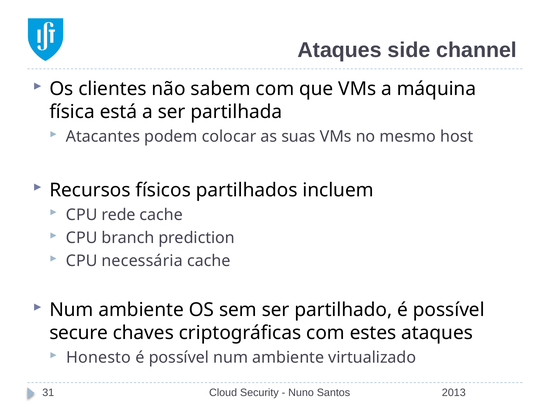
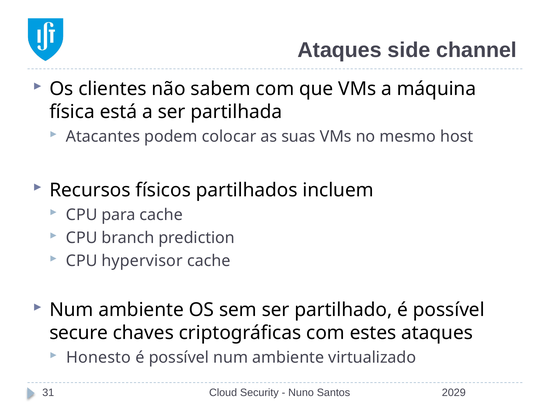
rede: rede -> para (118, 214)
necessária: necessária -> hypervisor (142, 261)
2013: 2013 -> 2029 (454, 392)
